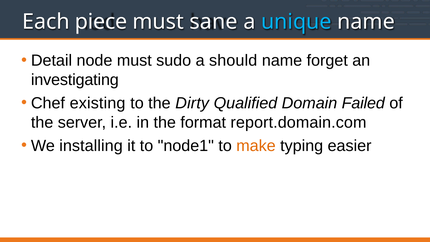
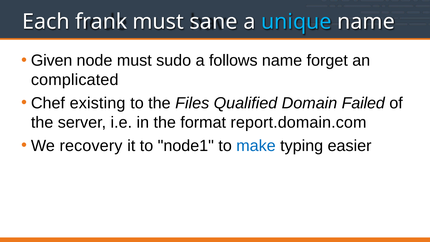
piece: piece -> frank (101, 22)
Detail: Detail -> Given (52, 61)
should: should -> follows (233, 61)
investigating: investigating -> complicated (75, 80)
Dirty: Dirty -> Files (192, 103)
installing: installing -> recovery (91, 146)
make colour: orange -> blue (256, 146)
